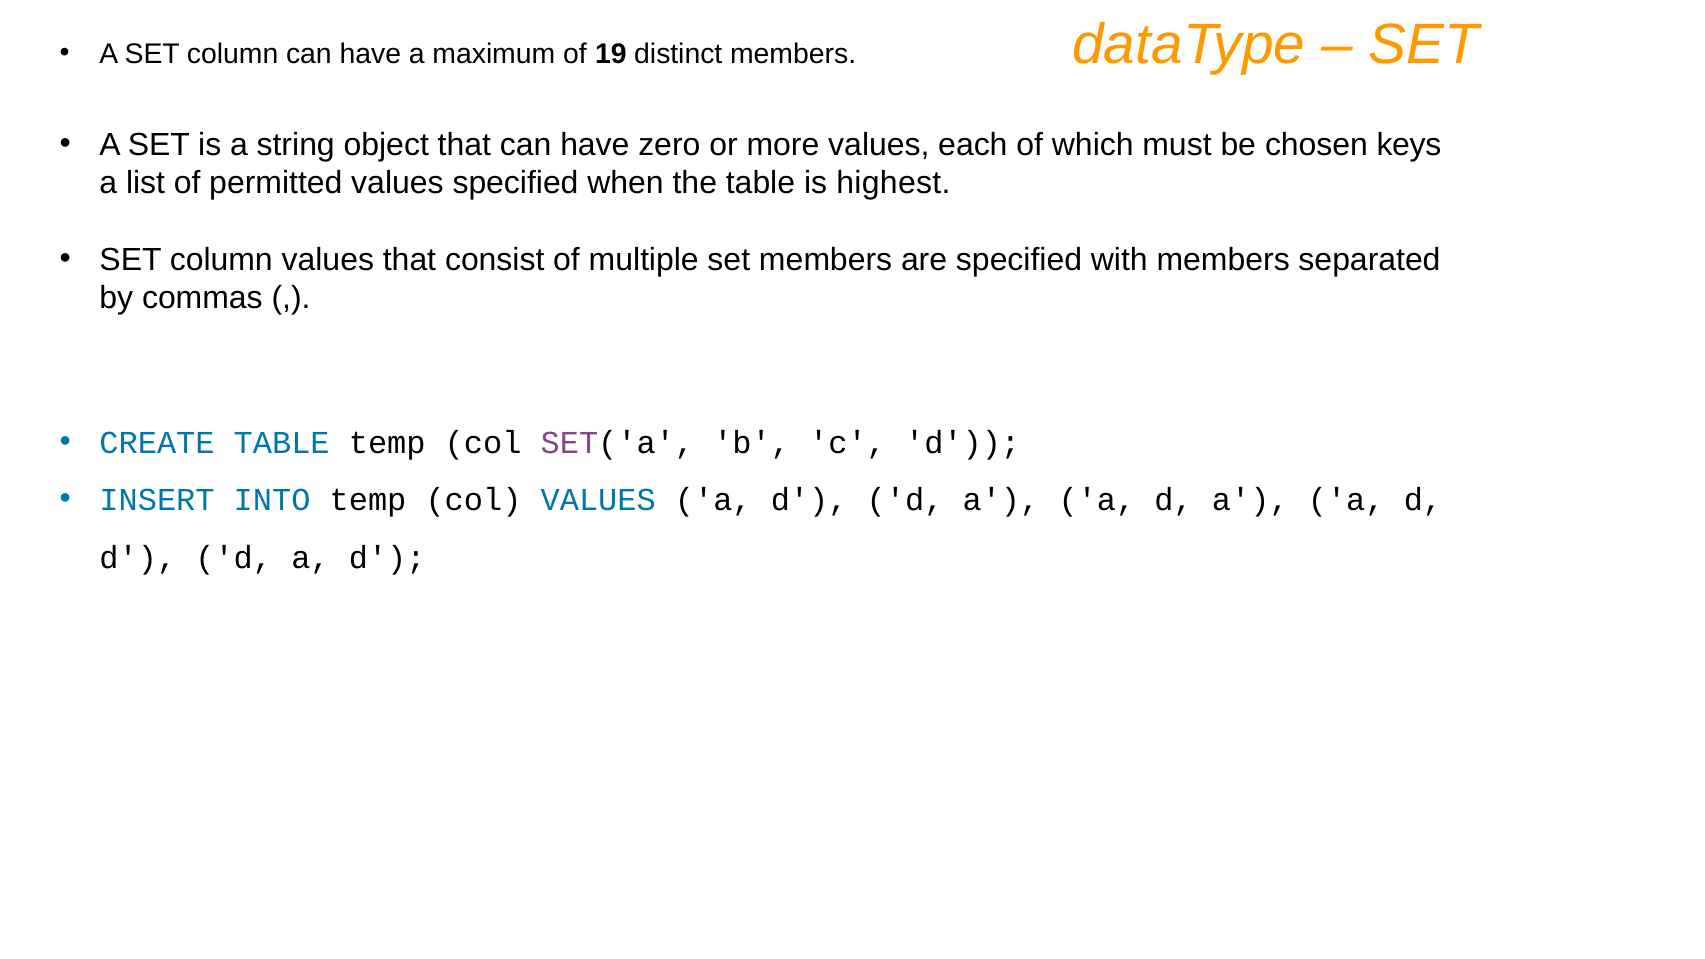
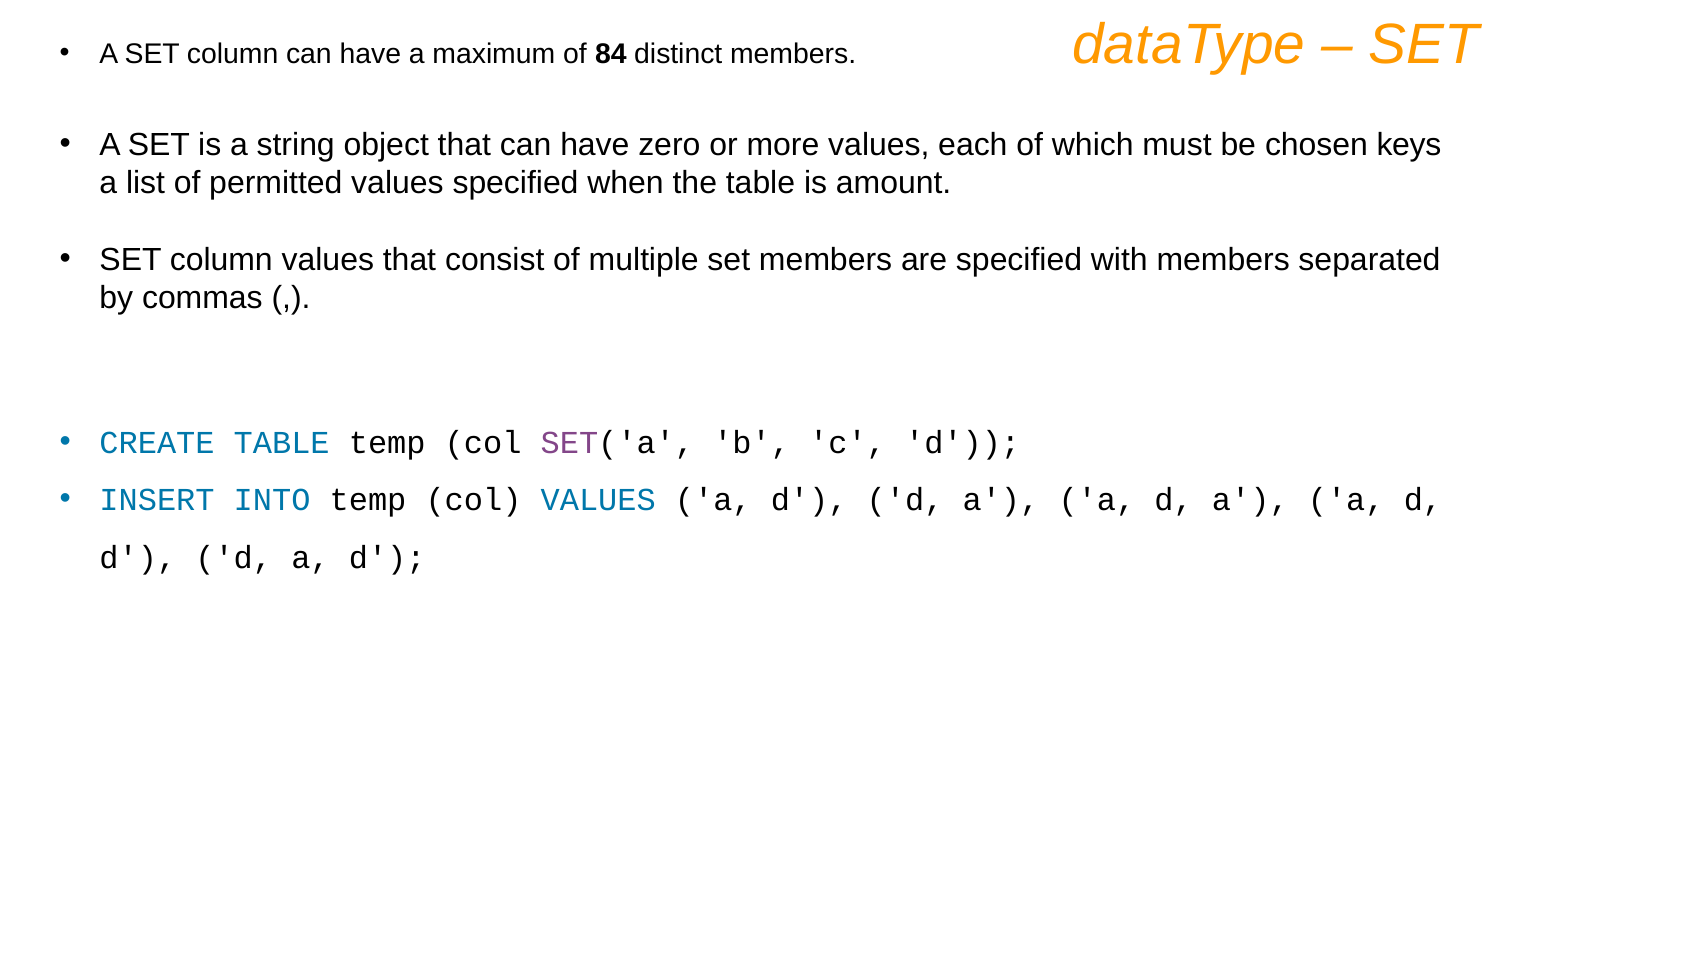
19: 19 -> 84 (611, 54)
highest: highest -> amount (894, 183)
